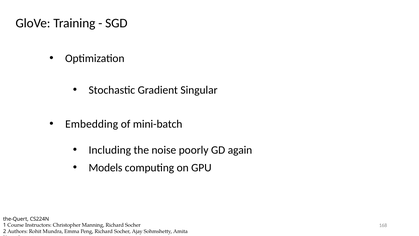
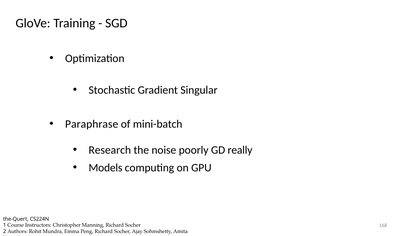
Embedding: Embedding -> Paraphrase (92, 124)
Including: Including -> Research (110, 150)
again: again -> really (240, 150)
